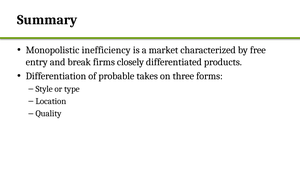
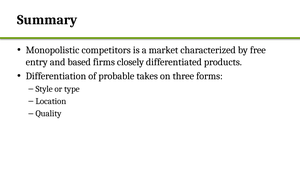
inefficiency: inefficiency -> competitors (106, 50)
break: break -> based (79, 62)
